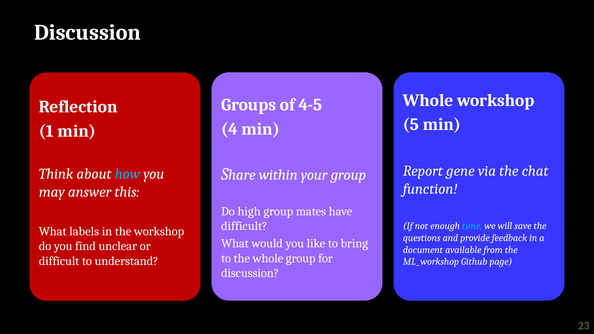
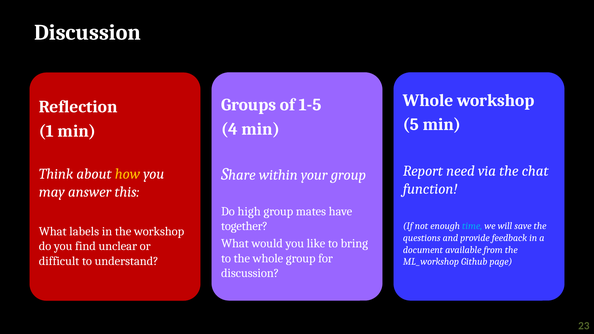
4-5: 4-5 -> 1-5 (310, 105)
gene: gene -> need (460, 171)
how colour: light blue -> yellow (127, 174)
difficult: difficult -> together (244, 226)
